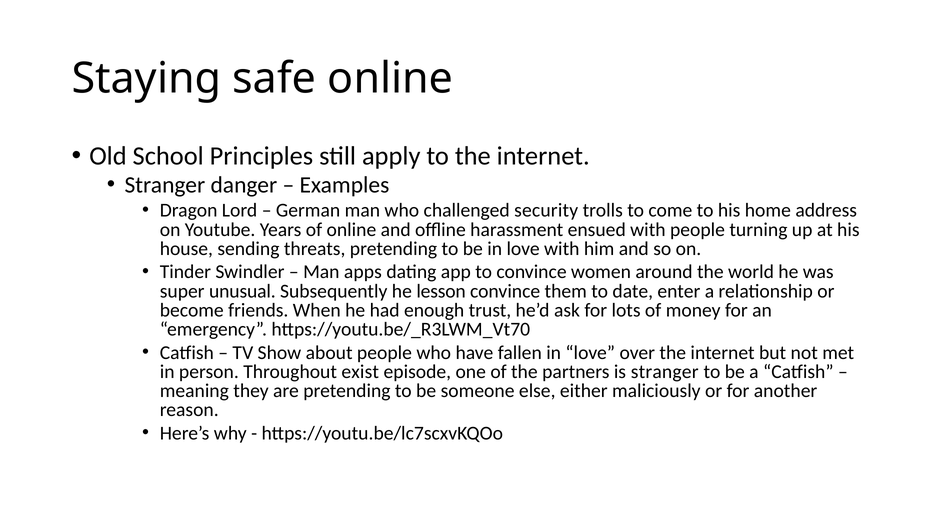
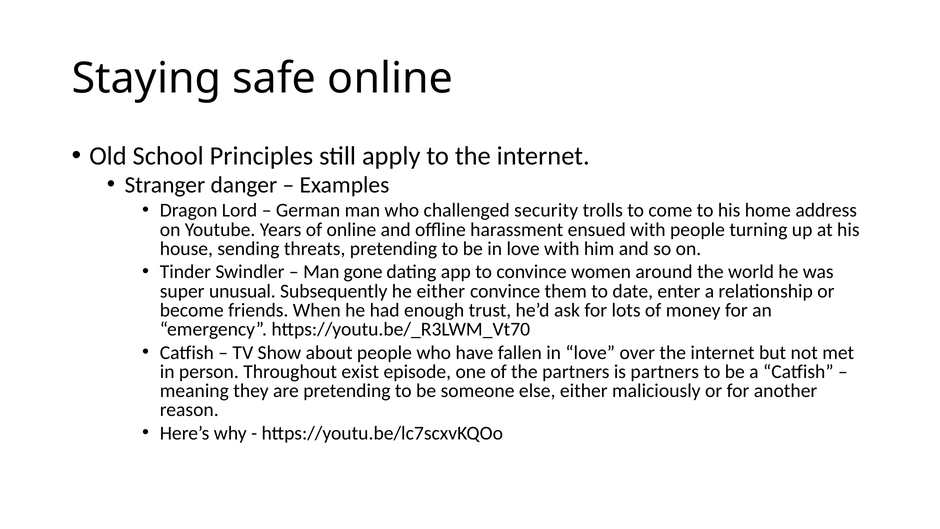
apps: apps -> gone (363, 272)
he lesson: lesson -> either (441, 291)
is stranger: stranger -> partners (665, 371)
